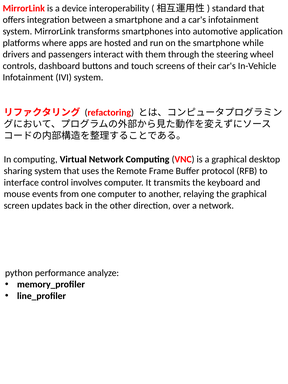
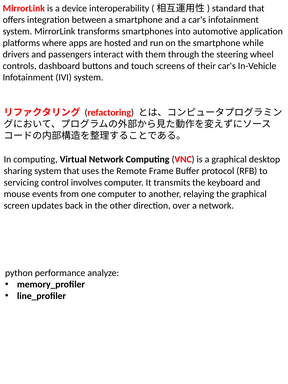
interface: interface -> servicing (21, 182)
